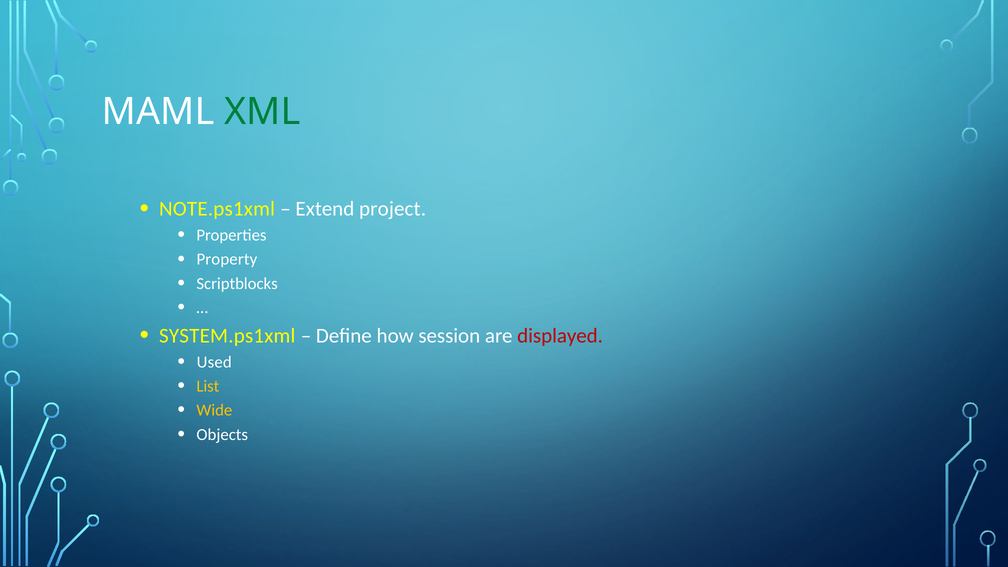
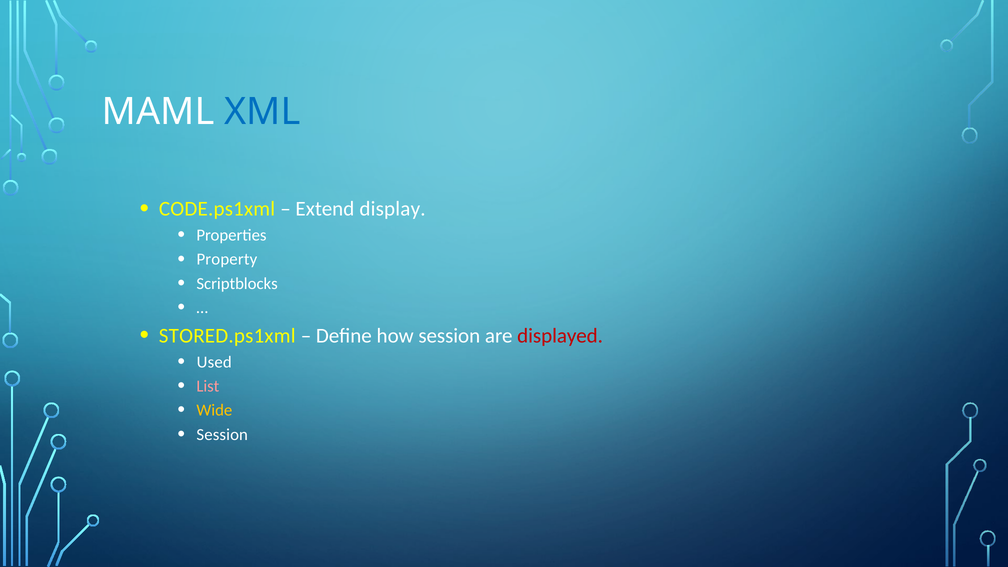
XML colour: green -> blue (262, 112)
NOTE.ps1xml: NOTE.ps1xml -> CODE.ps1xml (217, 209)
project: project -> display (393, 209)
SYSTEM.ps1xml: SYSTEM.ps1xml -> STORED.ps1xml (227, 336)
List colour: yellow -> pink (208, 386)
Objects: Objects -> Session (222, 435)
